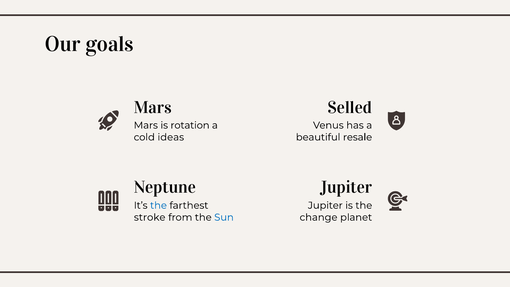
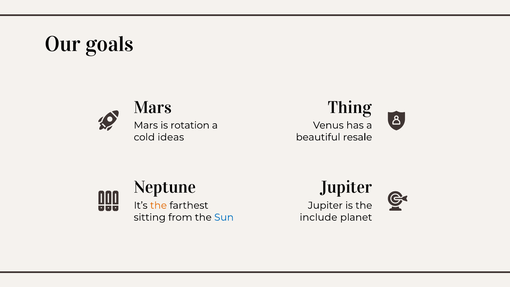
Selled: Selled -> Thing (350, 108)
the colour: blue -> orange (159, 205)
stroke: stroke -> sitting (150, 217)
change: change -> include (319, 217)
